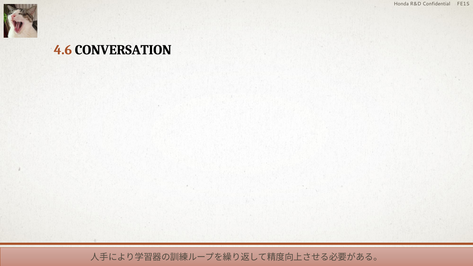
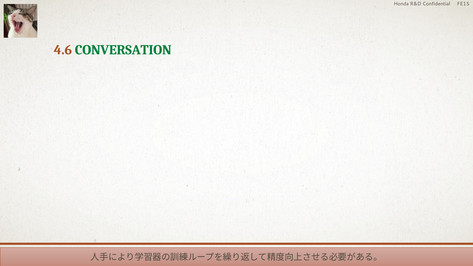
CONVERSATION colour: black -> green (123, 50)
